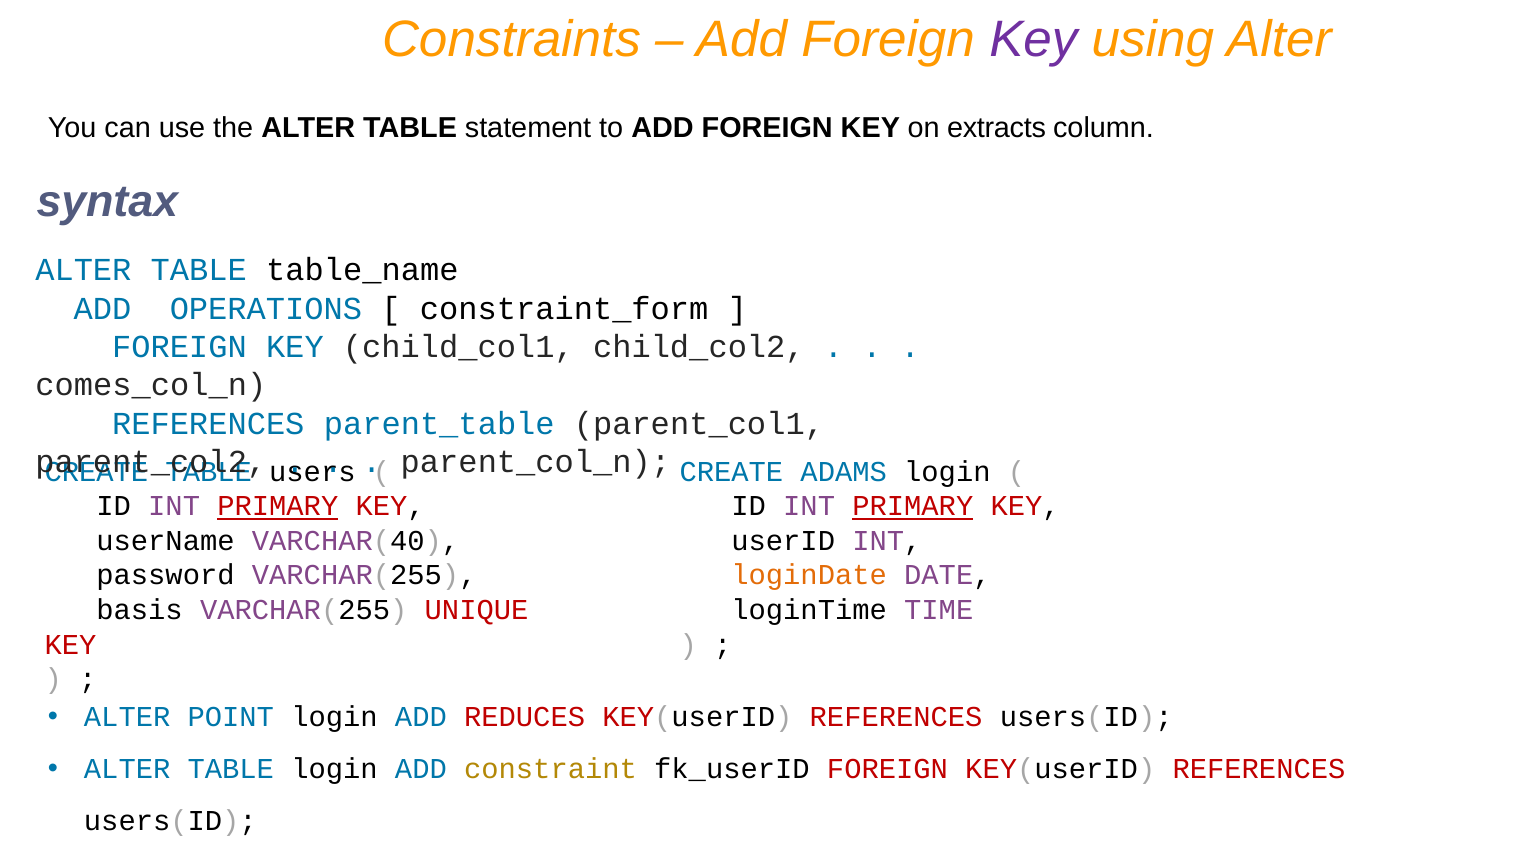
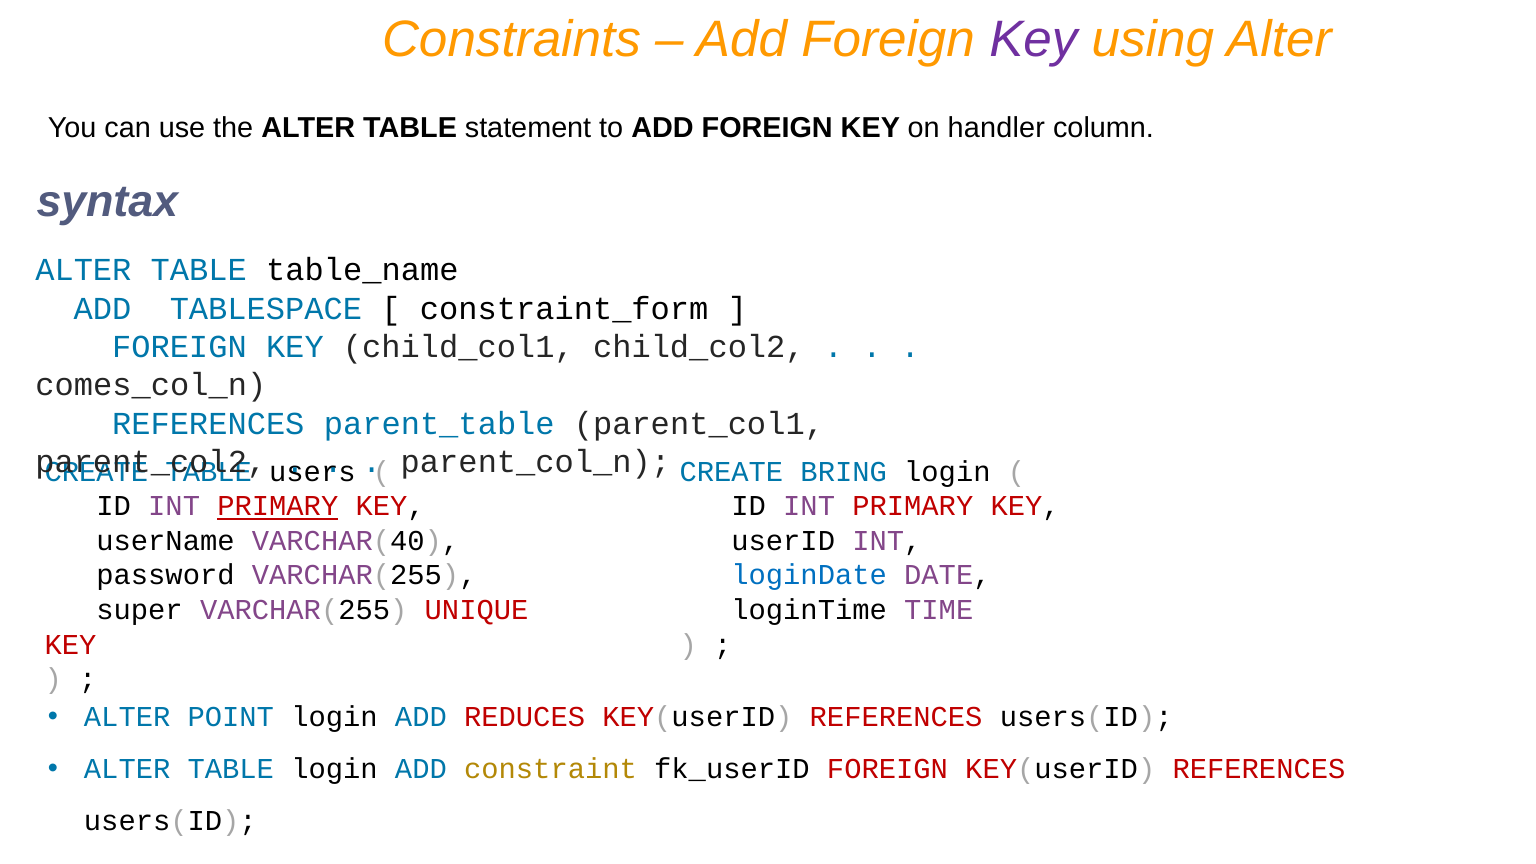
extracts: extracts -> handler (996, 128)
OPERATIONS: OPERATIONS -> TABLESPACE (266, 309)
ADAMS: ADAMS -> BRING (844, 472)
PRIMARY underline: present -> none (913, 506)
loginDate colour: orange -> blue (809, 575)
basis: basis -> super (140, 610)
